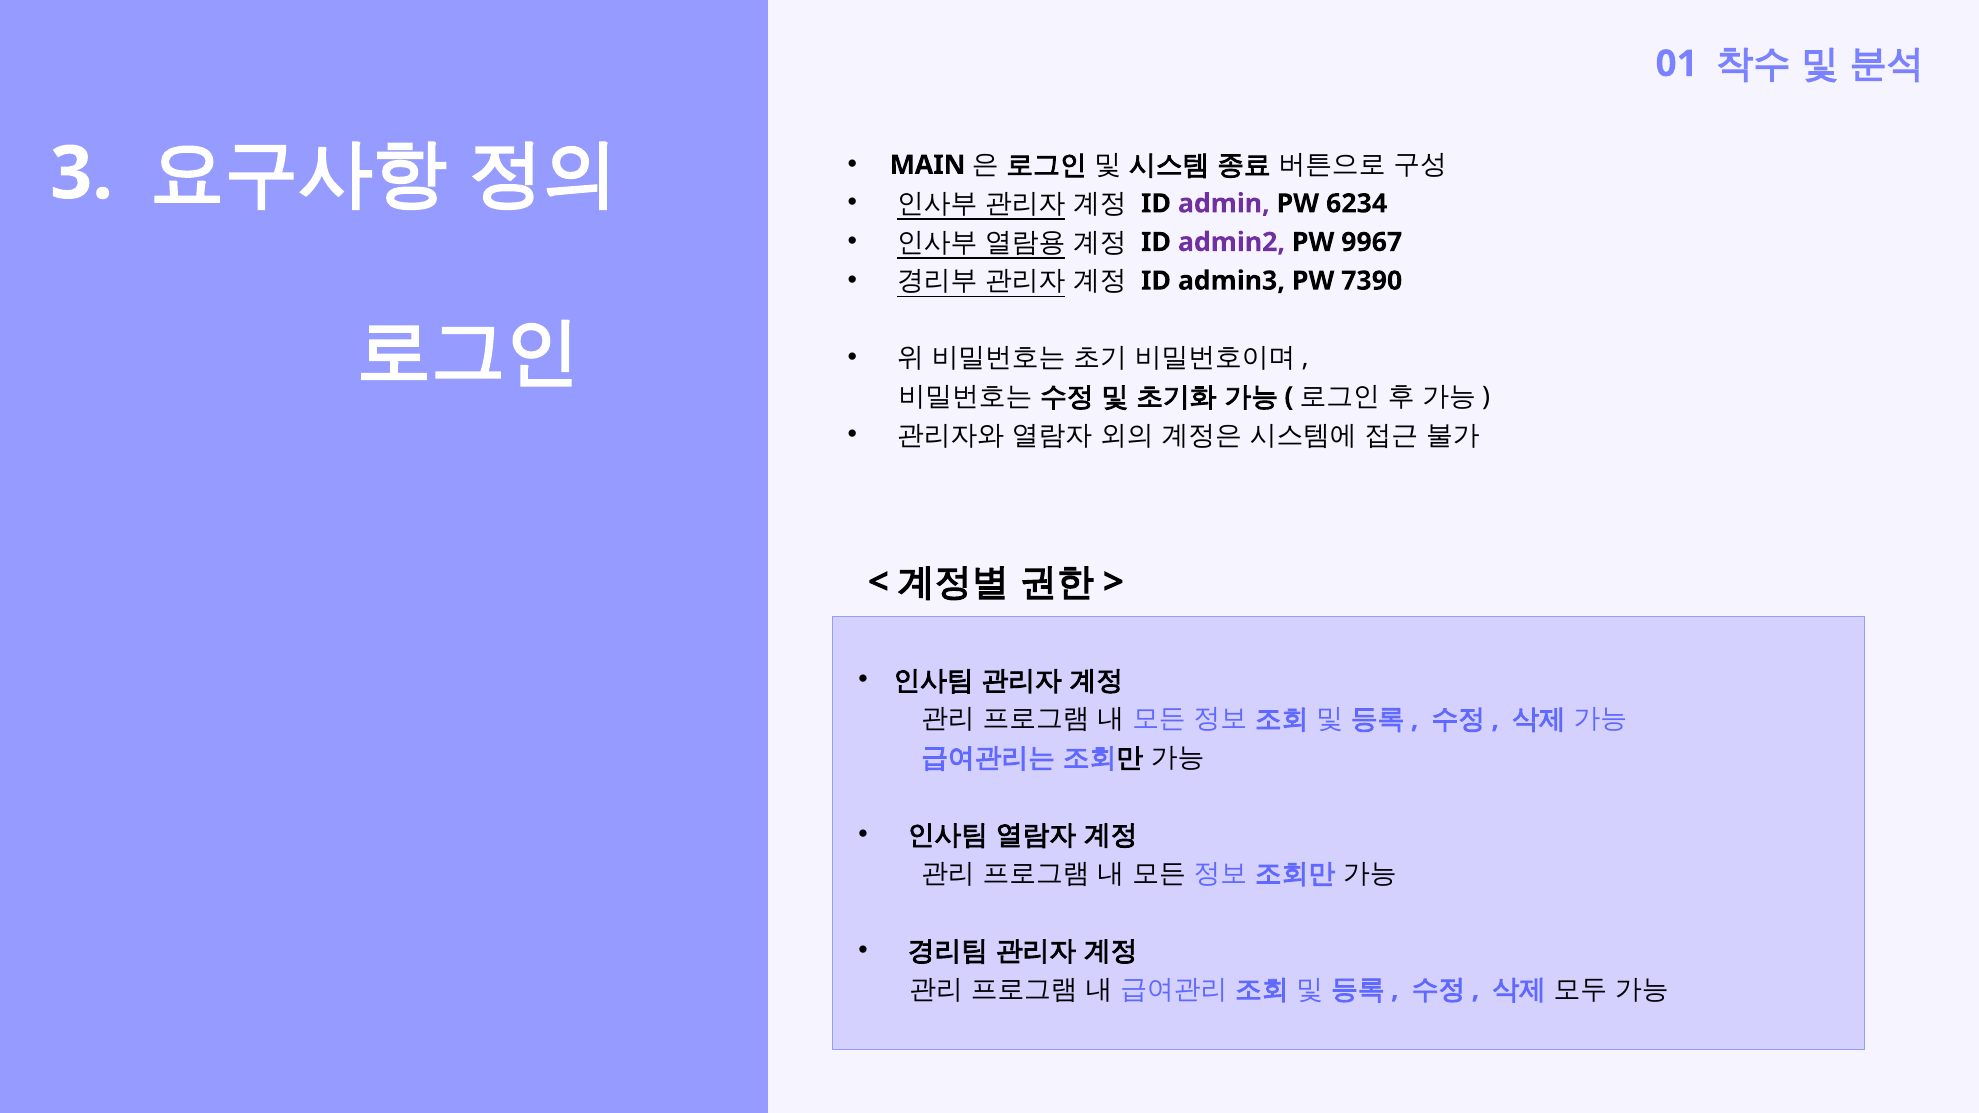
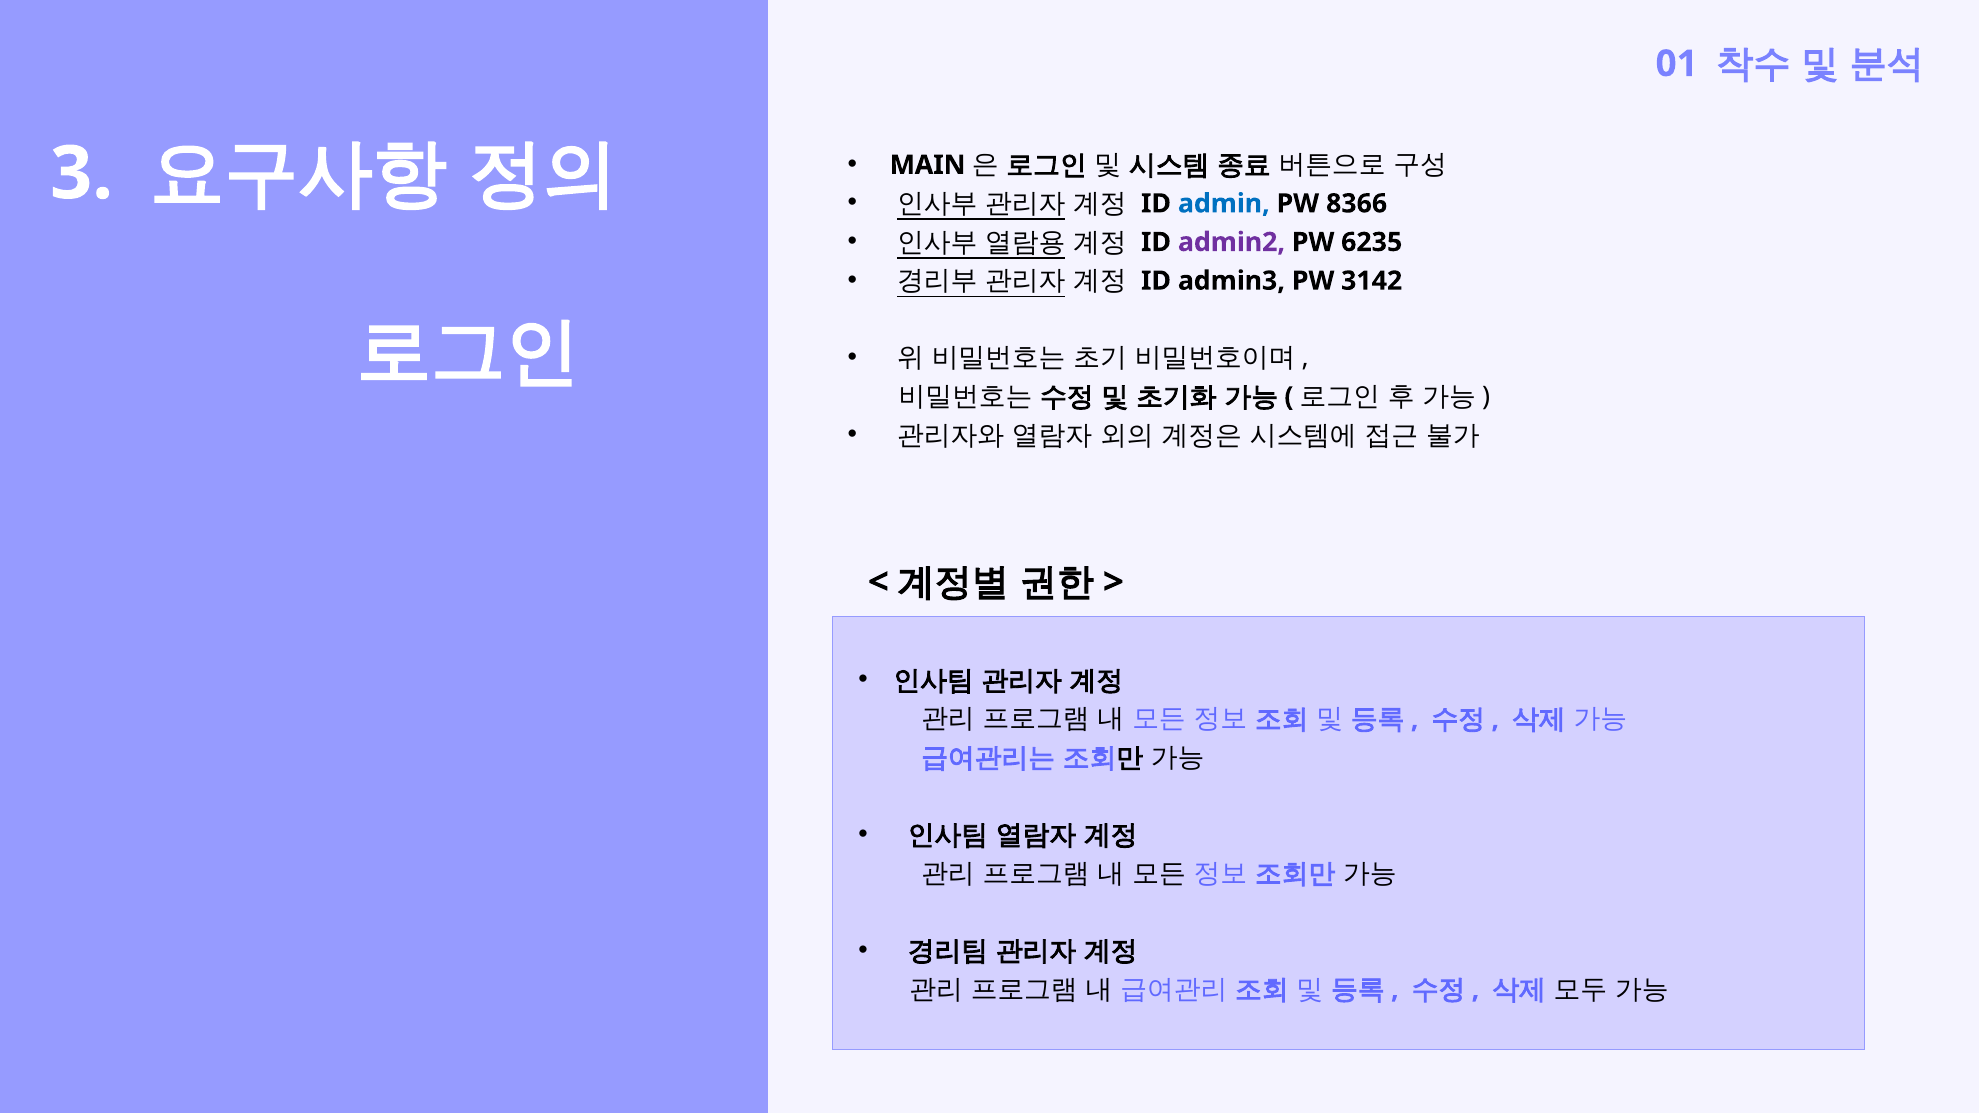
admin colour: purple -> blue (1224, 204)
6234: 6234 -> 8366 (1357, 204)
9967: 9967 -> 6235 (1372, 242)
7390: 7390 -> 3142 (1372, 281)
